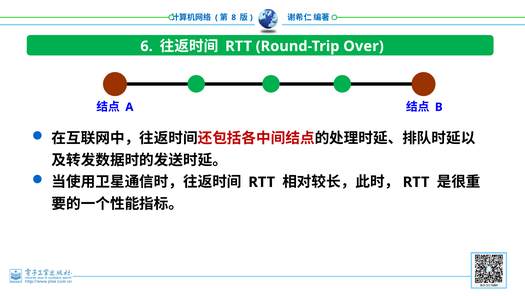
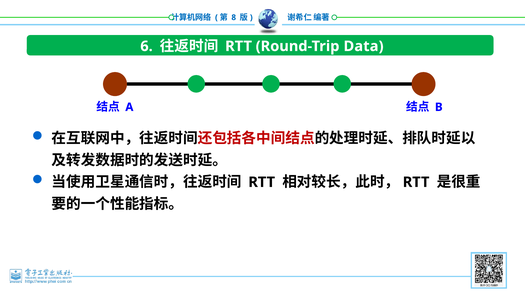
Over: Over -> Data (364, 46)
